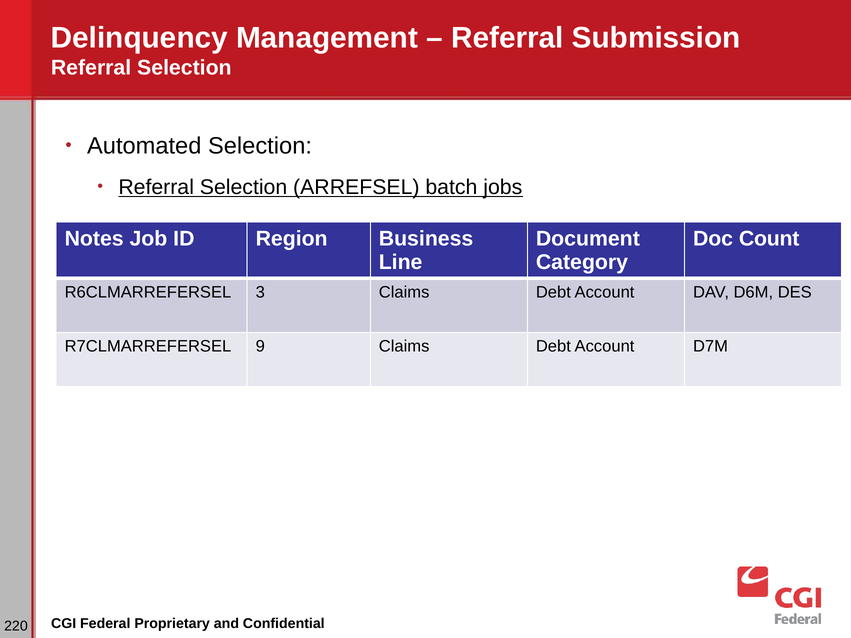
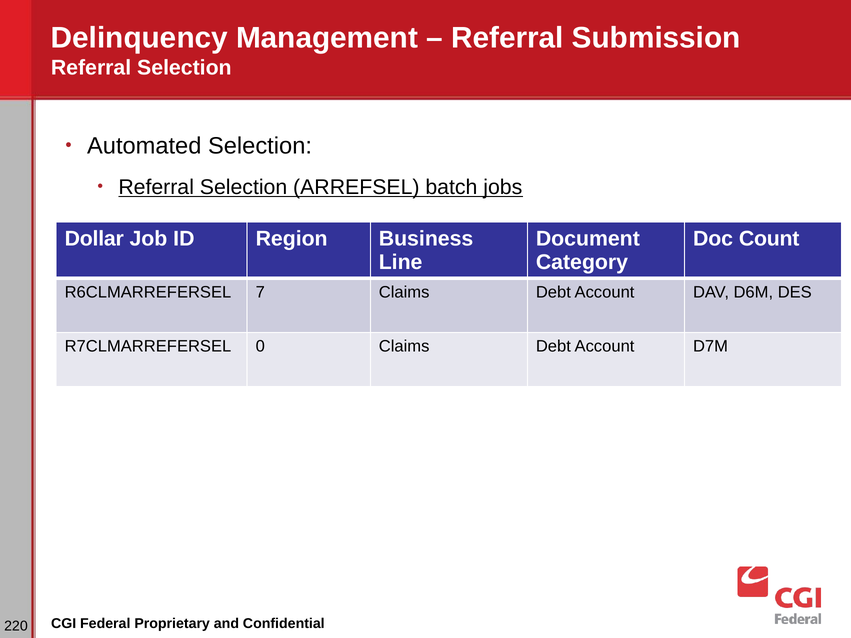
Notes: Notes -> Dollar (94, 239)
3: 3 -> 7 (260, 292)
9: 9 -> 0 (260, 346)
